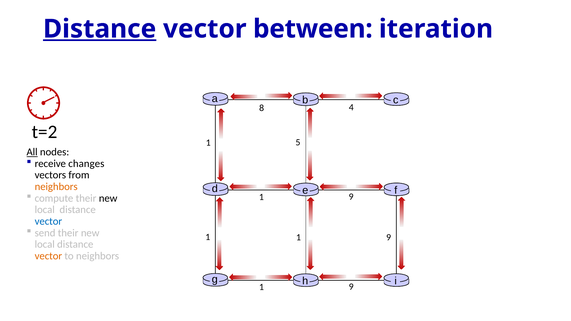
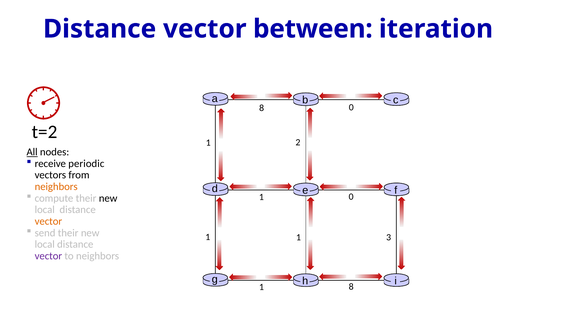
Distance underline: present -> none (100, 29)
8 4: 4 -> 0 (351, 107)
5: 5 -> 2 (298, 142)
changes: changes -> periodic (86, 164)
9: 9 -> 0 (351, 197)
vector colour: blue -> orange (48, 221)
1 1 9: 9 -> 3 (389, 238)
vector colour: orange -> purple (48, 256)
9: 9 -> 8 (351, 287)
